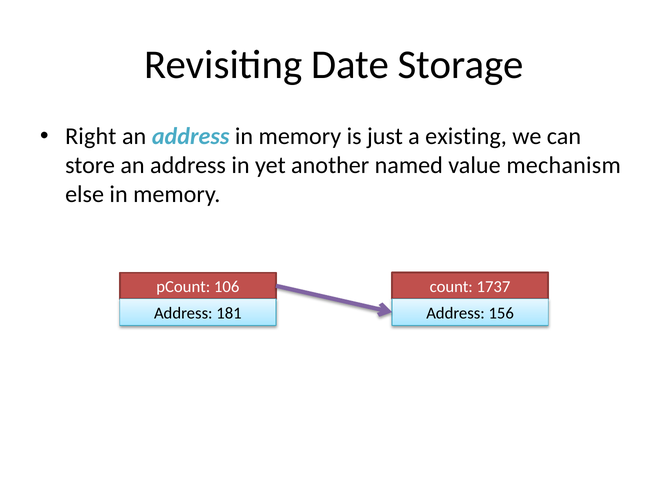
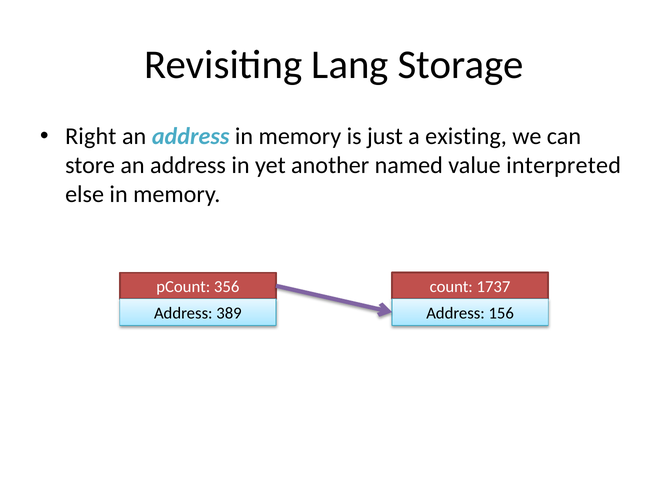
Date: Date -> Lang (350, 65)
mechanism: mechanism -> interpreted (564, 165)
106: 106 -> 356 (227, 287)
181: 181 -> 389 (229, 313)
